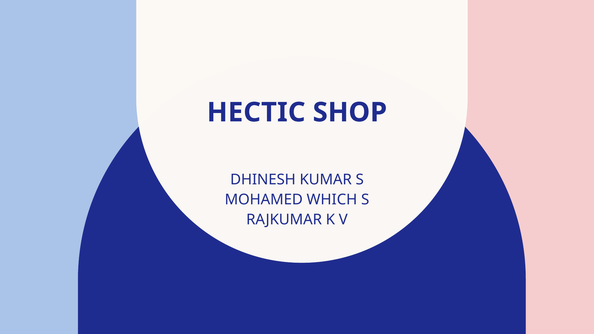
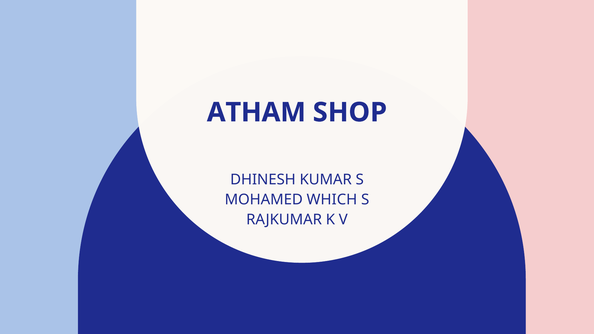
HECTIC: HECTIC -> ATHAM (256, 112)
